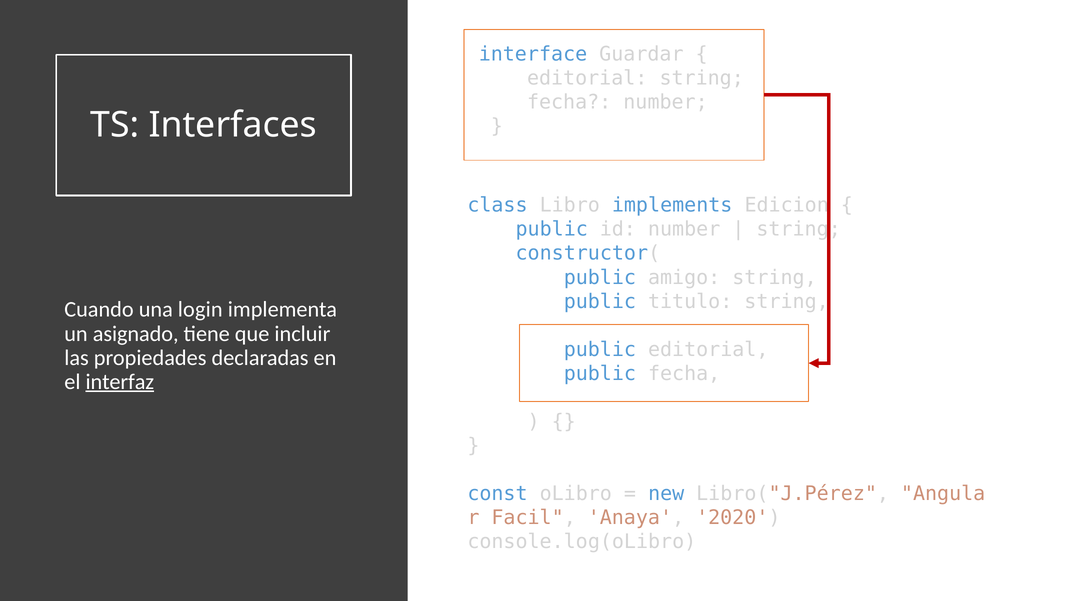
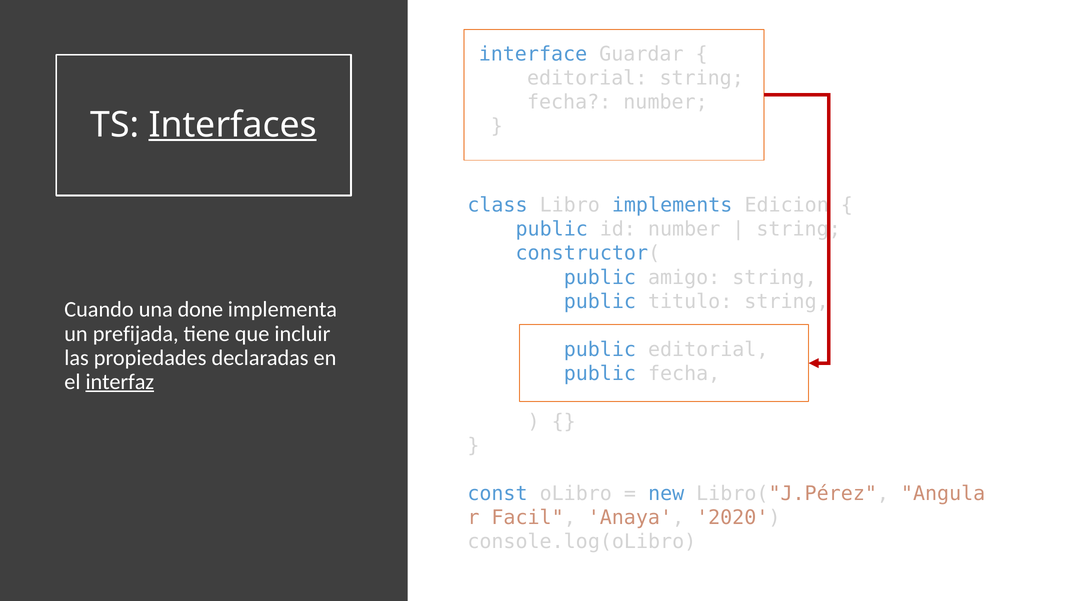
Interfaces underline: none -> present (233, 125)
login: login -> done (200, 309)
asignado: asignado -> prefijada (136, 334)
